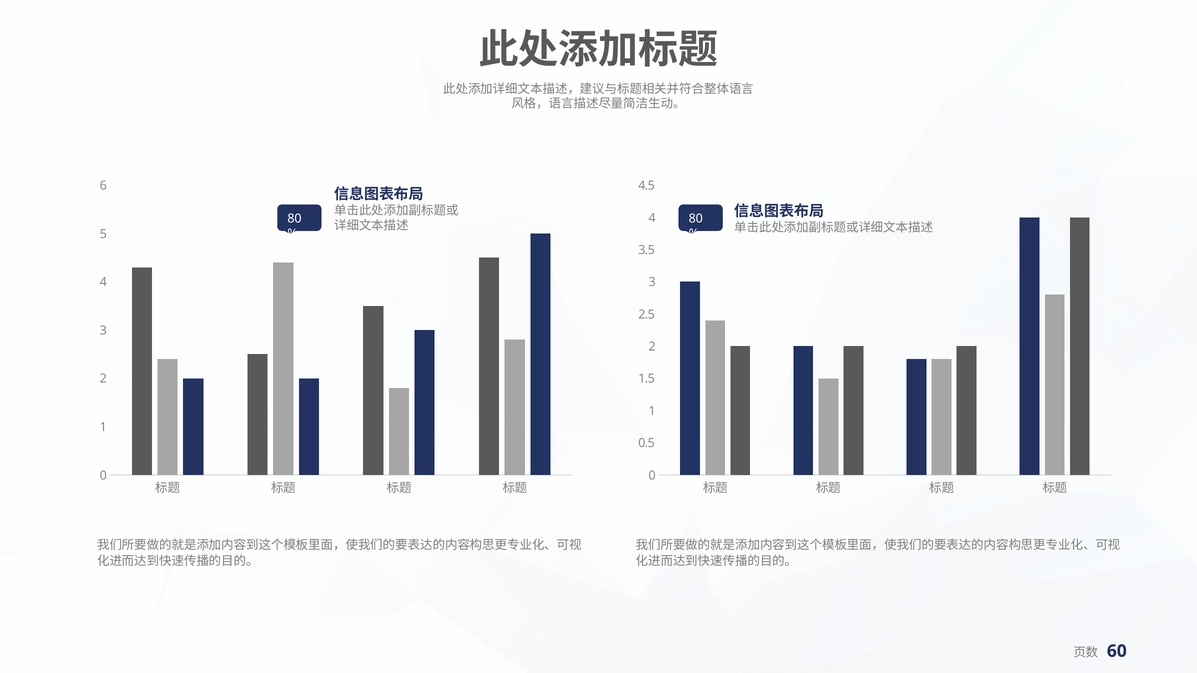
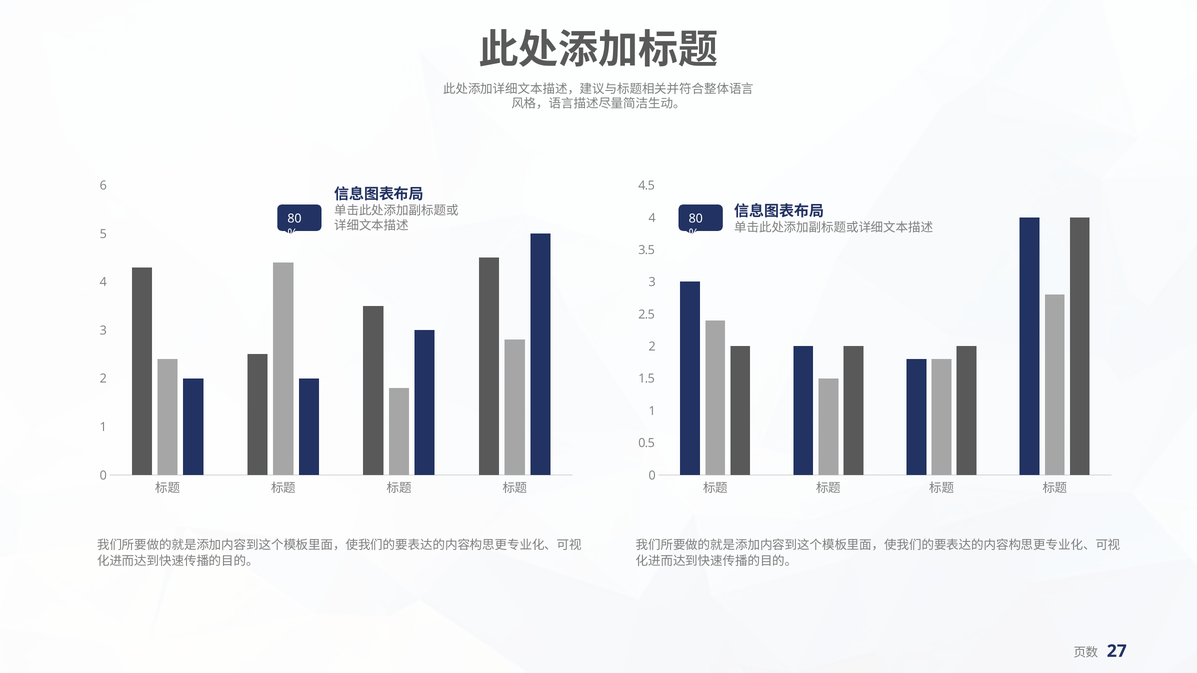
60: 60 -> 27 (1117, 651)
